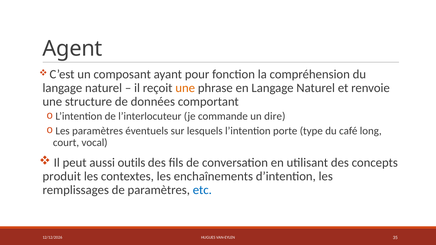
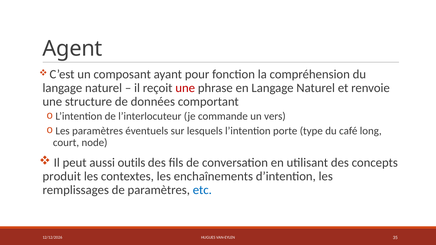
une colour: orange -> red (185, 88)
dire: dire -> vers (275, 117)
vocal: vocal -> node (94, 143)
